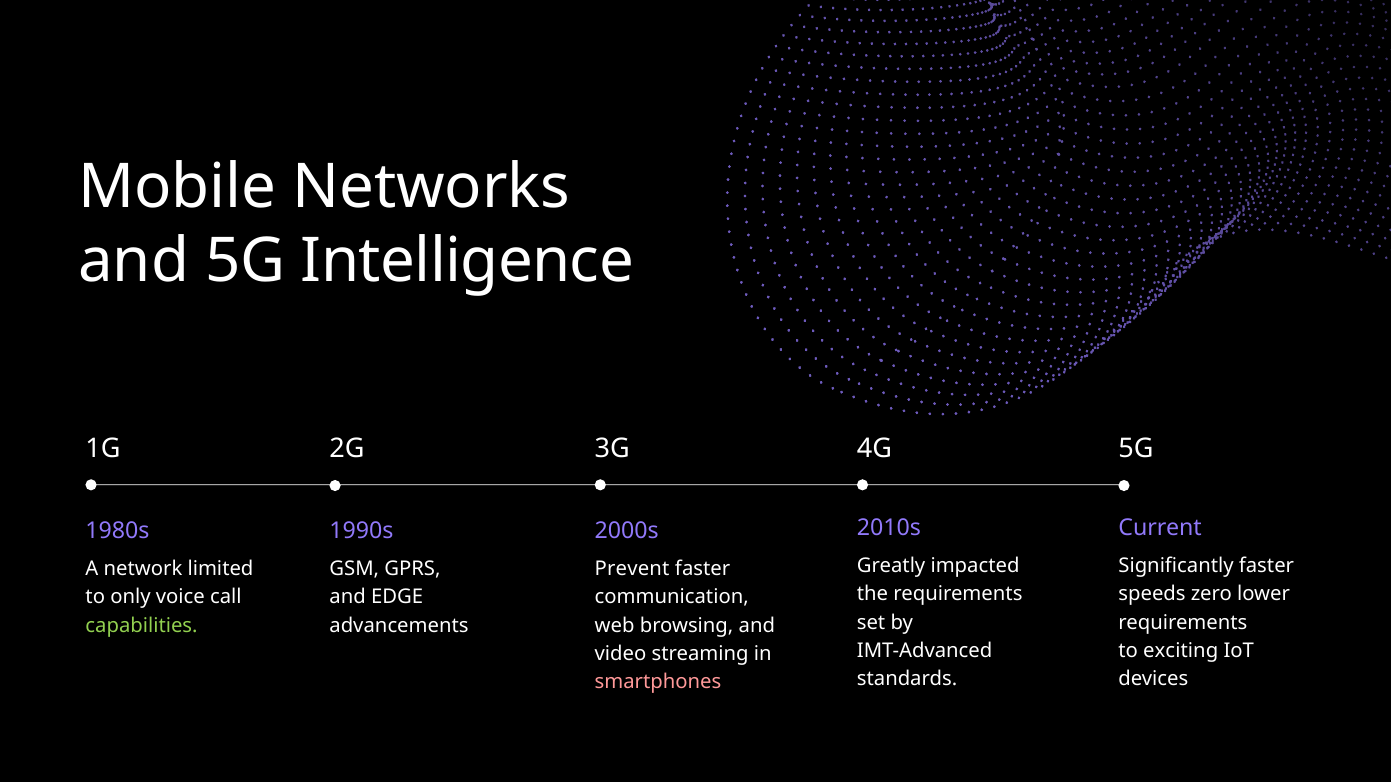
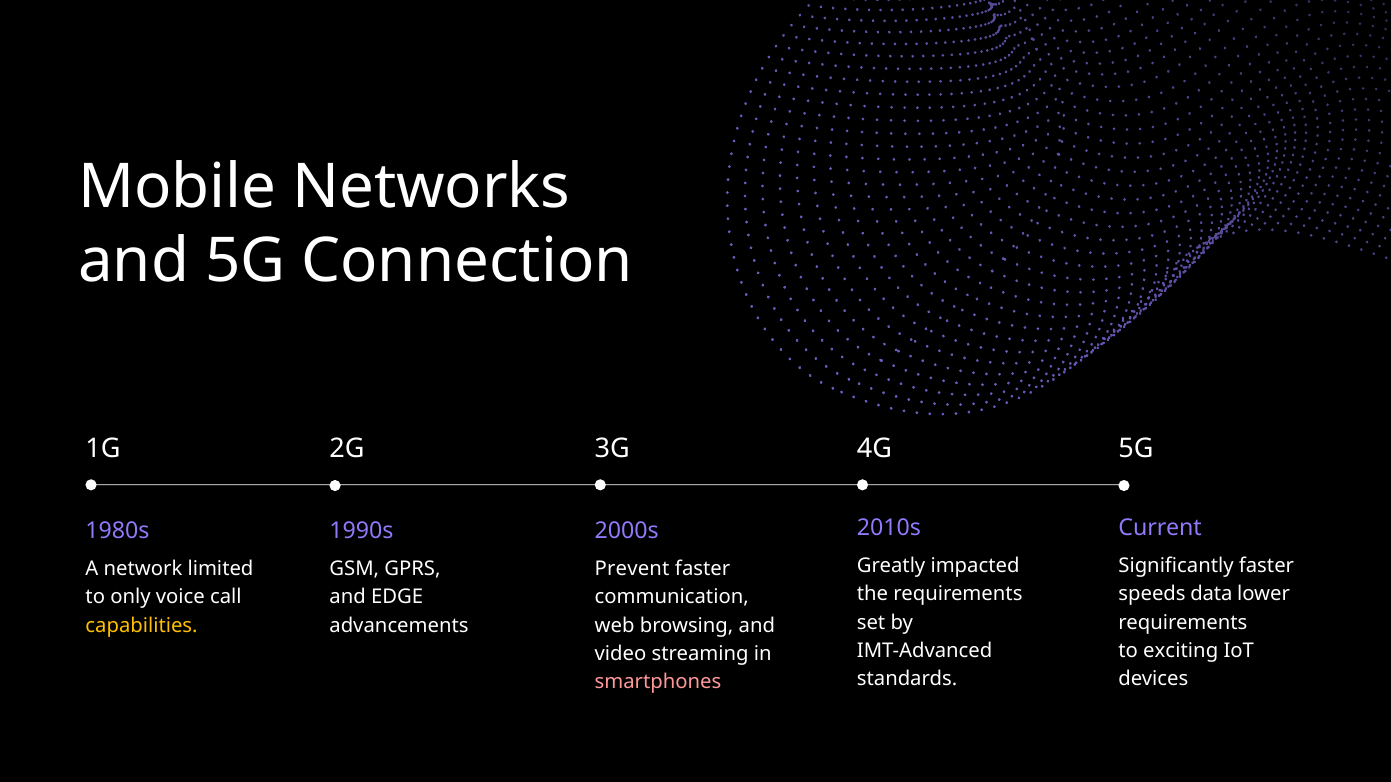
Intelligence: Intelligence -> Connection (467, 261)
zero: zero -> data (1211, 594)
capabilities colour: light green -> yellow (142, 626)
